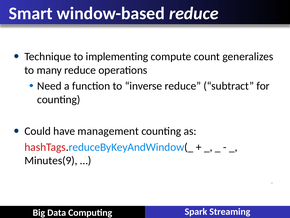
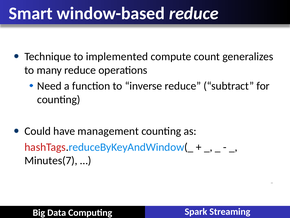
implementing: implementing -> implemented (117, 56)
Minutes(9: Minutes(9 -> Minutes(7 (51, 160)
